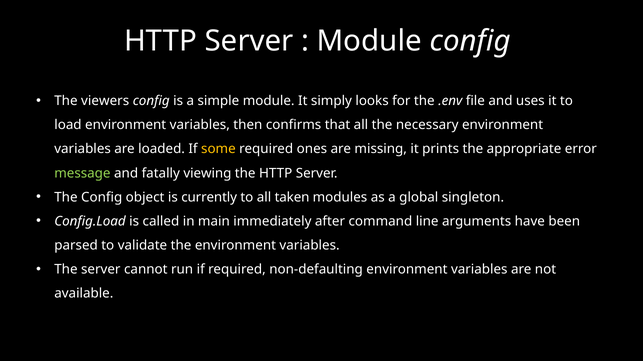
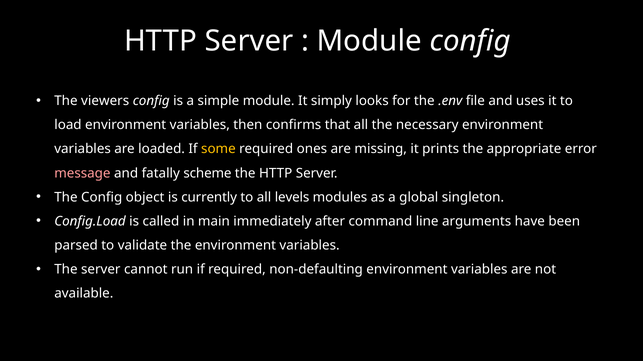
message colour: light green -> pink (82, 173)
viewing: viewing -> scheme (207, 173)
taken: taken -> levels (292, 198)
